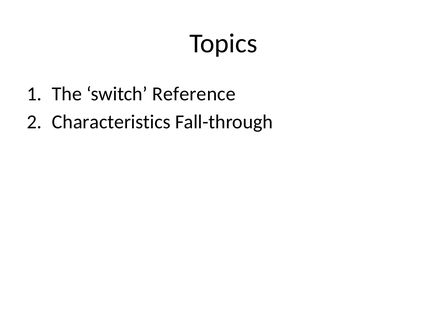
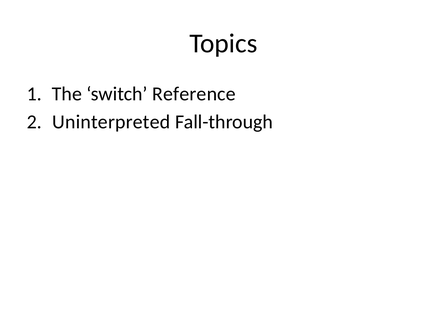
Characteristics: Characteristics -> Uninterpreted (111, 122)
